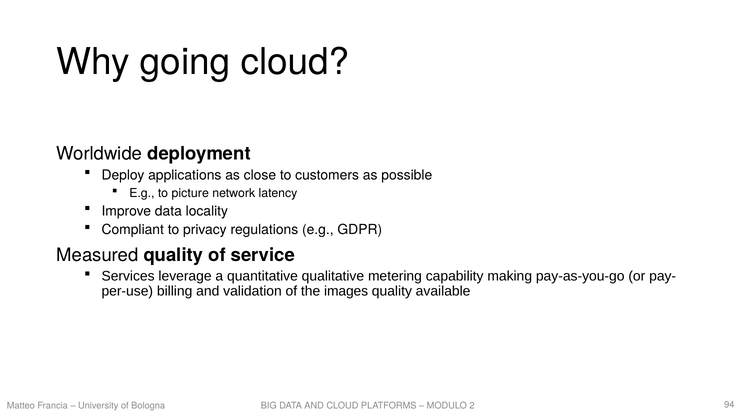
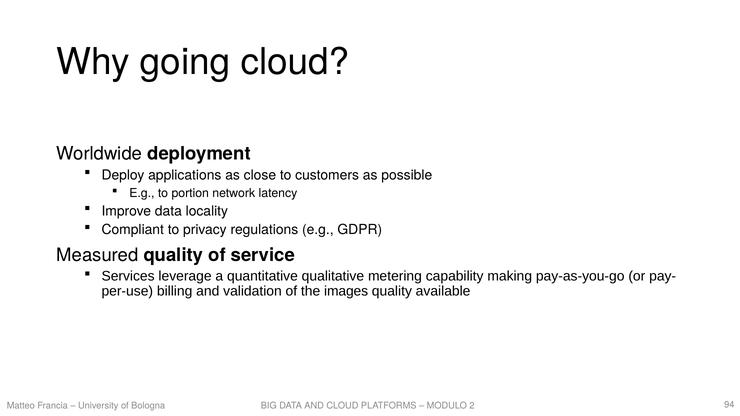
picture: picture -> portion (190, 193)
